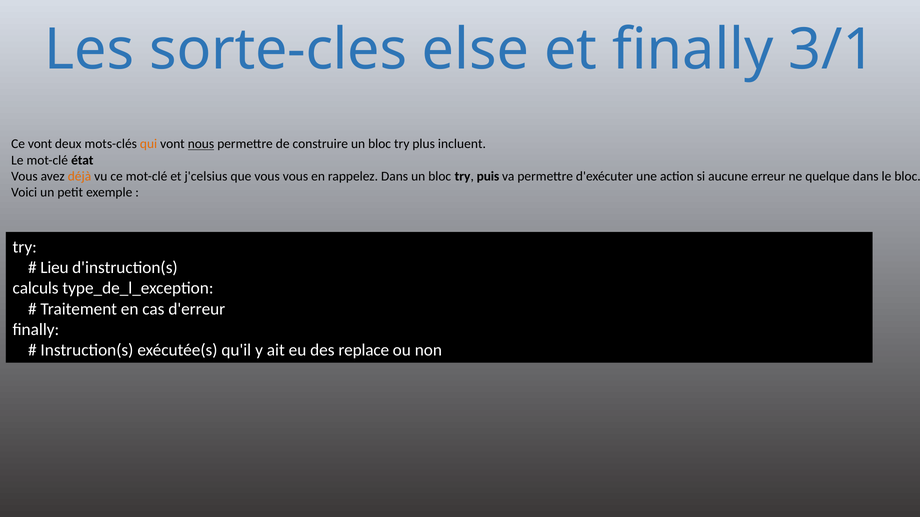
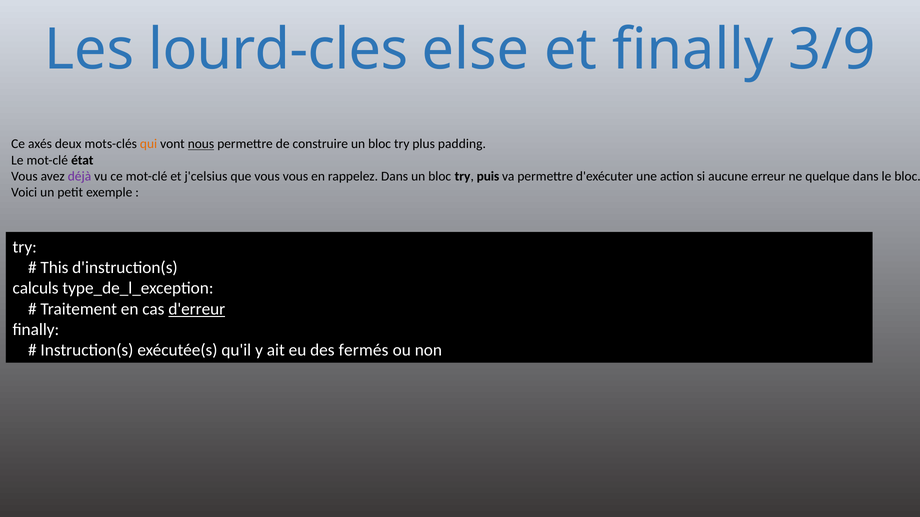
sorte-cles: sorte-cles -> lourd-cles (278, 50)
3/1: 3/1 -> 3/9 (832, 50)
Ce vont: vont -> axés (40, 144)
incluent: incluent -> padding (462, 144)
déjà colour: orange -> purple (80, 176)
Lieu: Lieu -> This (54, 268)
d'erreur underline: none -> present (197, 309)
replace: replace -> fermés (364, 351)
